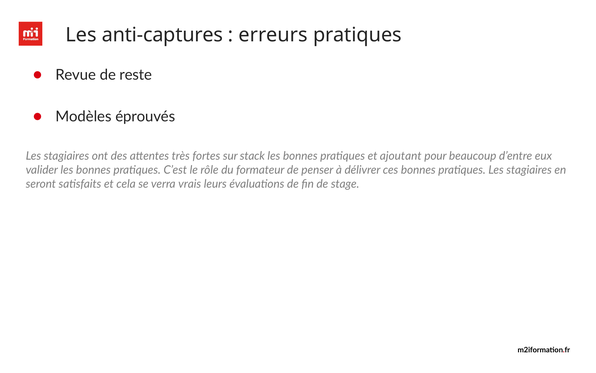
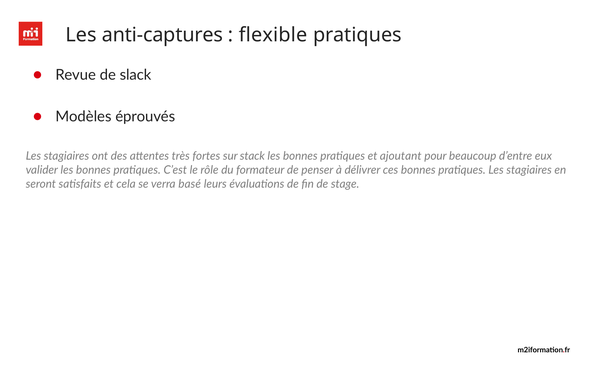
erreurs: erreurs -> flexible (273, 35)
reste: reste -> slack (136, 75)
vrais: vrais -> basé (190, 184)
